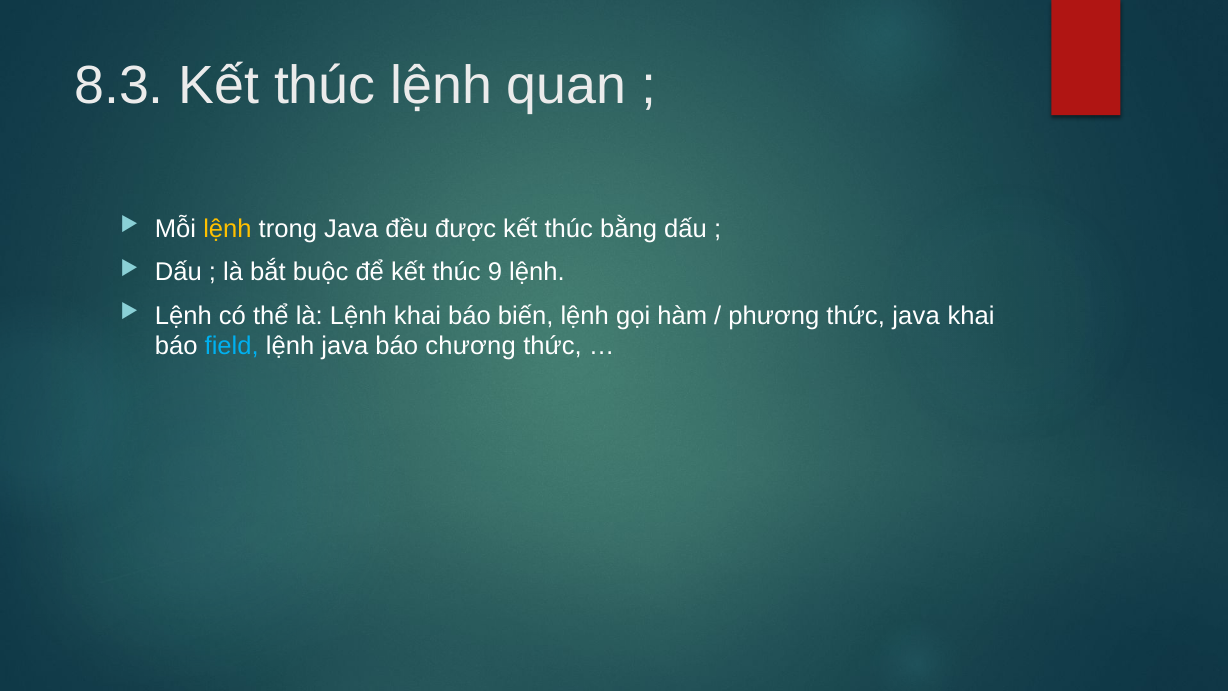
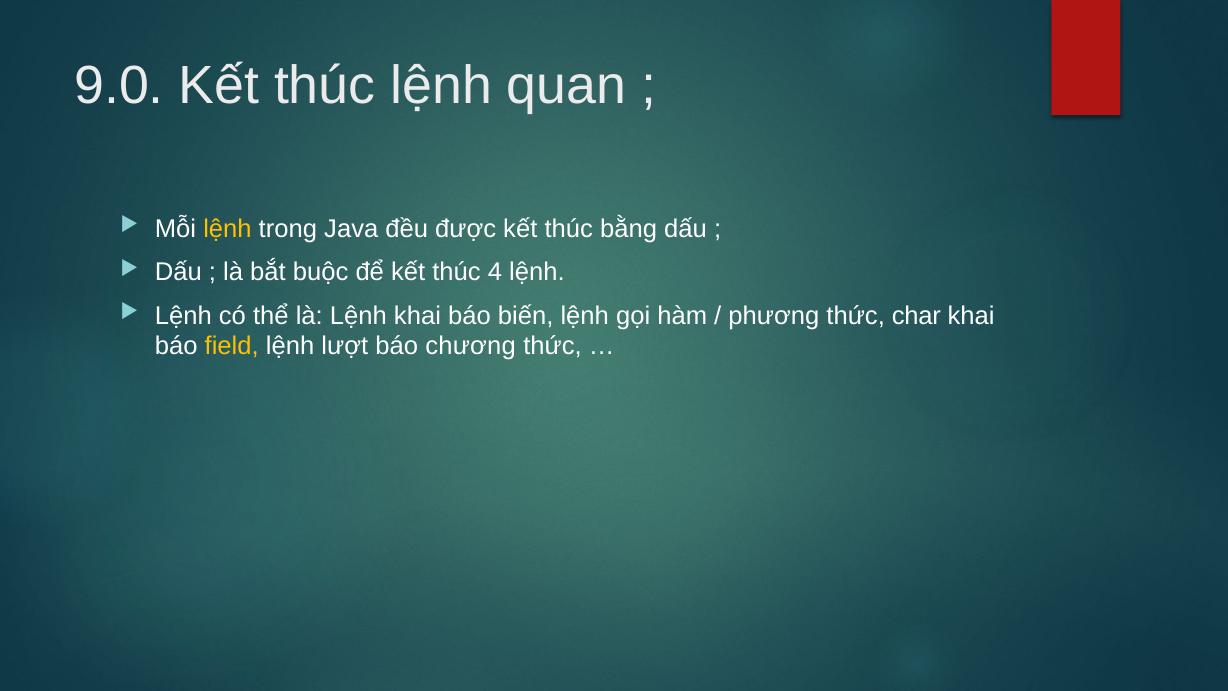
8.3: 8.3 -> 9.0 (119, 86)
9: 9 -> 4 (495, 272)
thức java: java -> char (916, 316)
field colour: light blue -> yellow (232, 346)
lệnh java: java -> lượt (345, 346)
